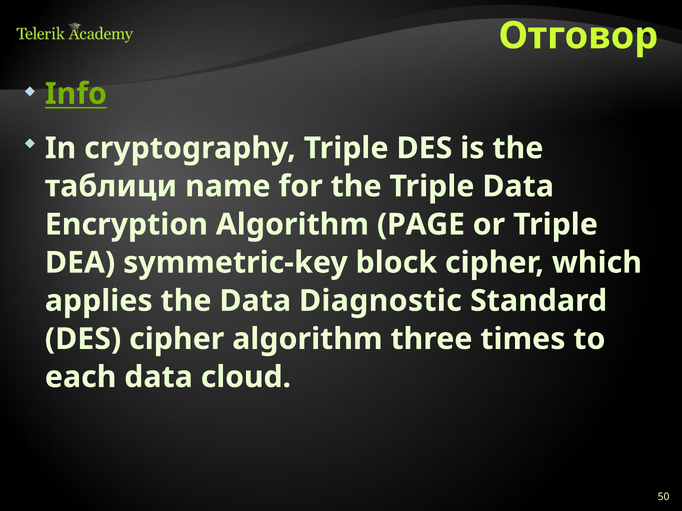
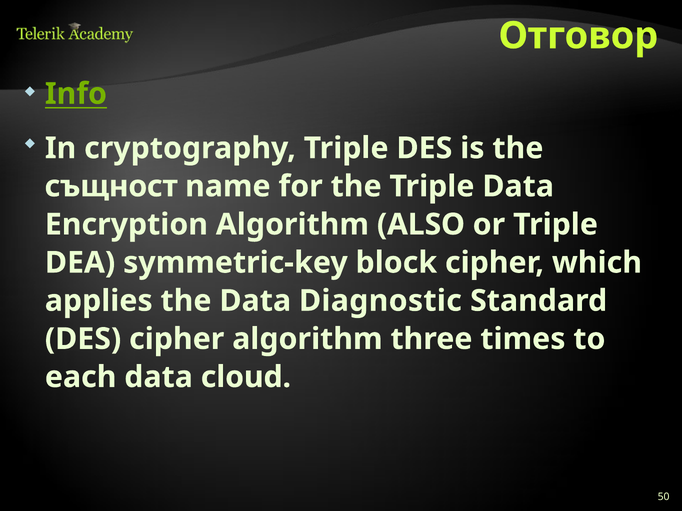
таблици: таблици -> същност (111, 187)
PAGE: PAGE -> ALSO (421, 225)
